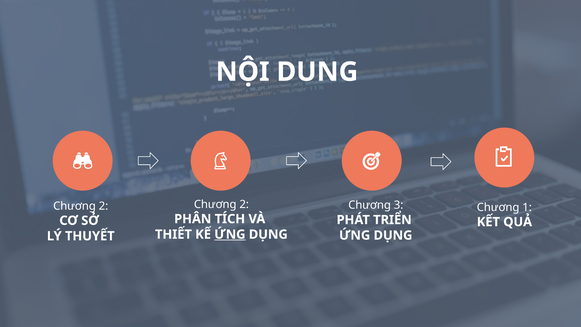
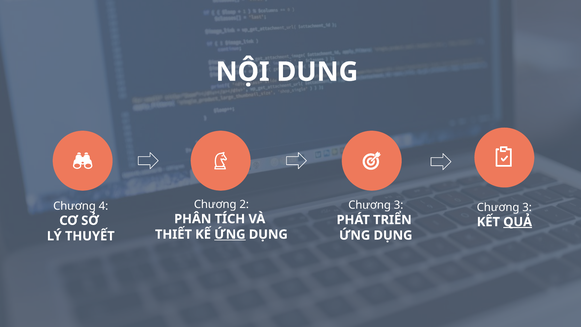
2: 2 -> 4 (103, 206)
1: 1 -> 3 (527, 207)
QUẢ underline: none -> present (518, 222)
